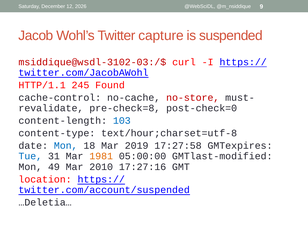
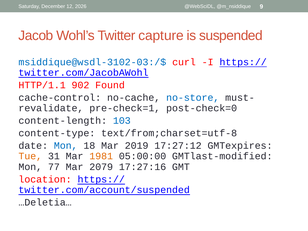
msiddique@wsdl-3102-03:/$ colour: red -> blue (92, 62)
245: 245 -> 902 (80, 85)
no-store colour: red -> blue (193, 98)
pre-check=8: pre-check=8 -> pre-check=1 (125, 108)
text/hour;charset=utf-8: text/hour;charset=utf-8 -> text/from;charset=utf-8 (169, 133)
17:27:58: 17:27:58 -> 17:27:12 (178, 146)
Tue colour: blue -> orange (30, 156)
49: 49 -> 77 (54, 167)
2010: 2010 -> 2079 (101, 167)
